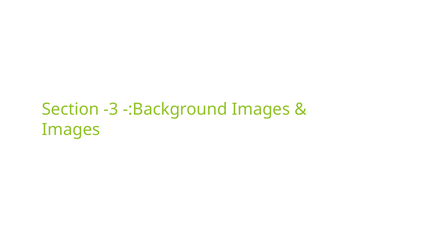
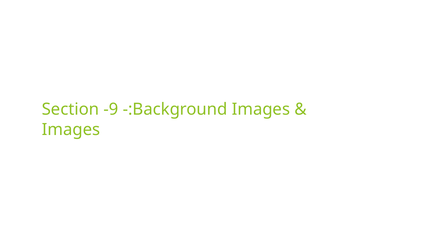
-3: -3 -> -9 (111, 109)
